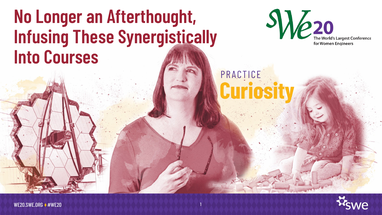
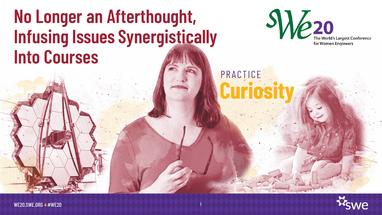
These: These -> Issues (94, 37)
